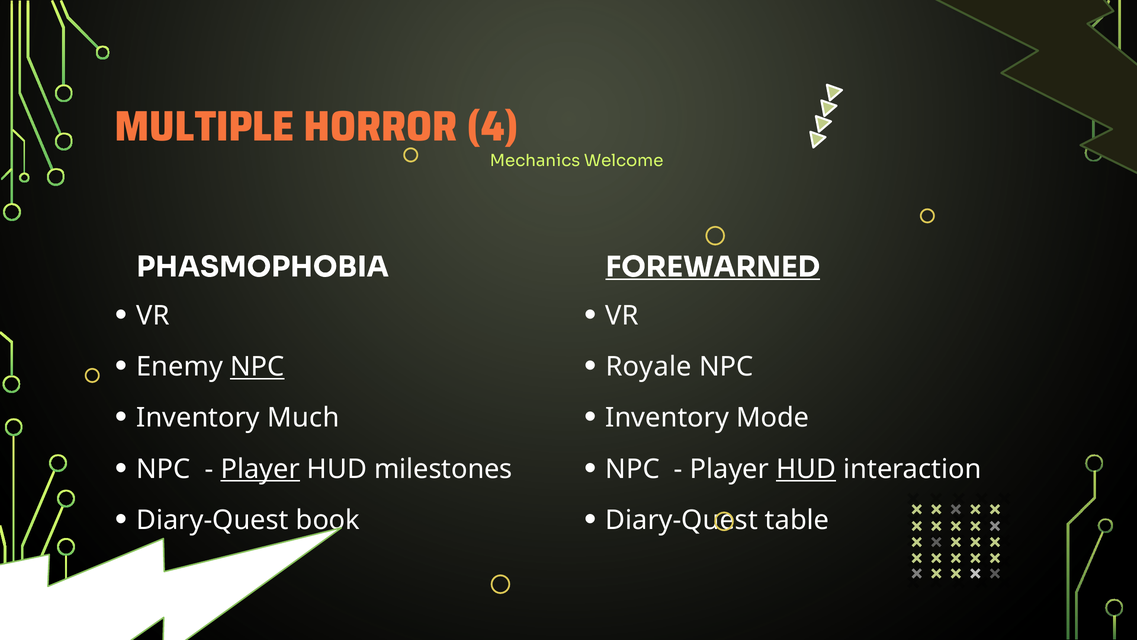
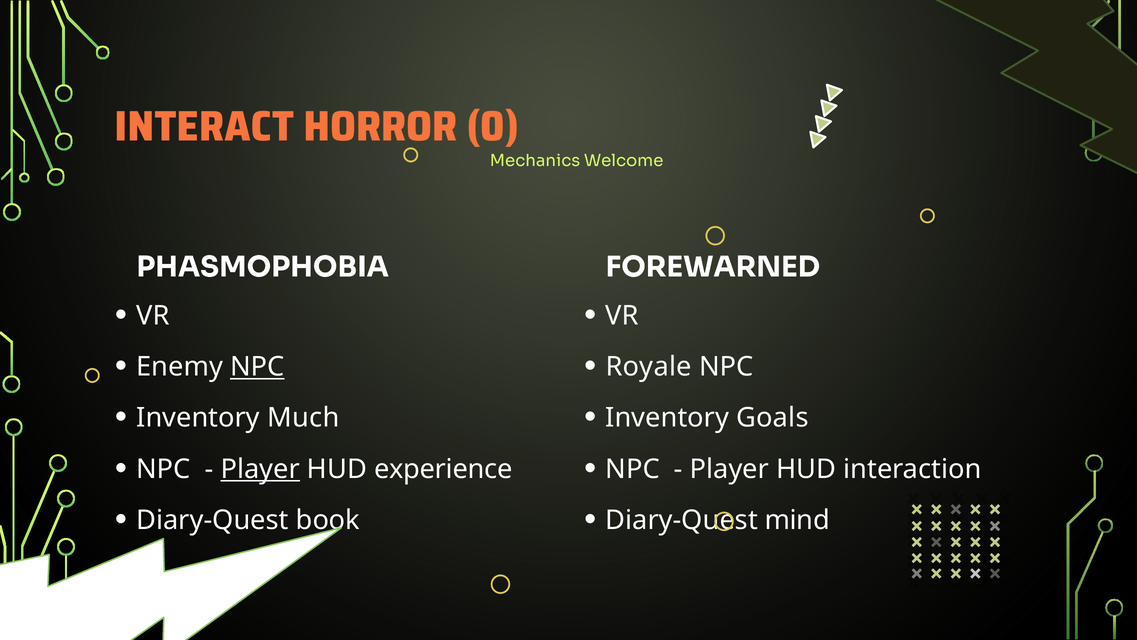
MULTIPLE: MULTIPLE -> INTERACT (204, 126)
4: 4 -> 0 (493, 126)
FOREWARNED underline: present -> none (713, 267)
Mode: Mode -> Goals (772, 418)
milestones: milestones -> experience (443, 469)
HUD underline: present -> none (806, 469)
table: table -> mind (797, 520)
